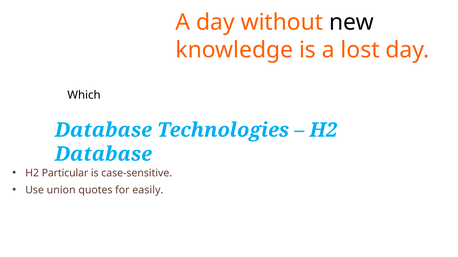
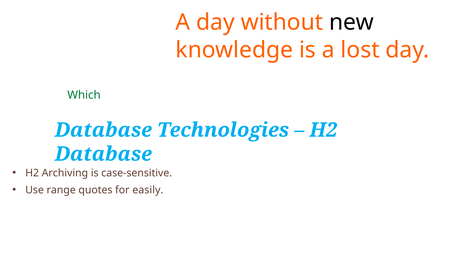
Which colour: black -> green (84, 95)
Particular: Particular -> Archiving (65, 173)
union: union -> range (61, 191)
